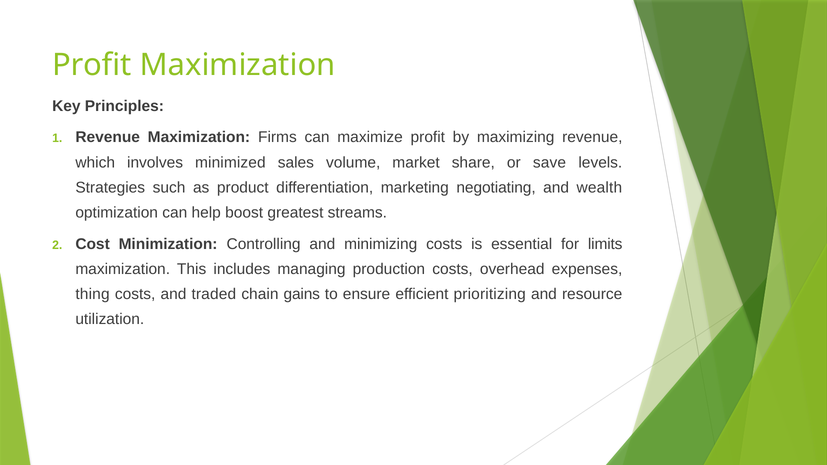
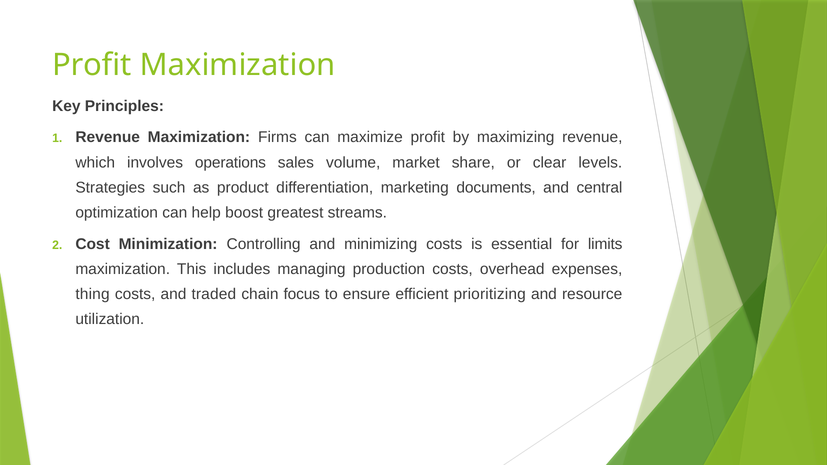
minimized: minimized -> operations (230, 163)
save: save -> clear (550, 163)
negotiating: negotiating -> documents (496, 188)
wealth: wealth -> central (600, 188)
gains: gains -> focus (302, 294)
